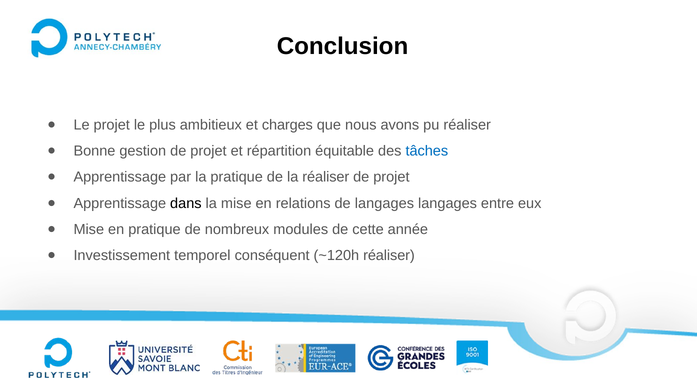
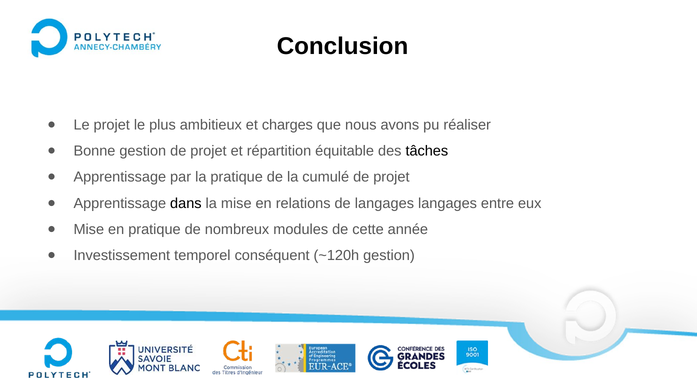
tâches colour: blue -> black (427, 151)
la réaliser: réaliser -> cumulé (326, 177)
~120h réaliser: réaliser -> gestion (389, 256)
